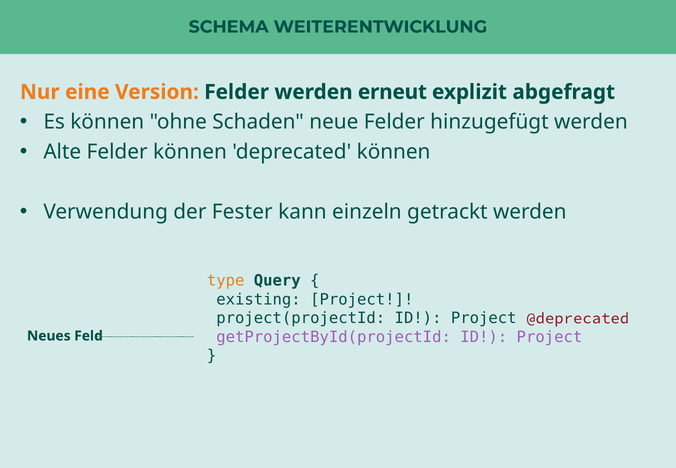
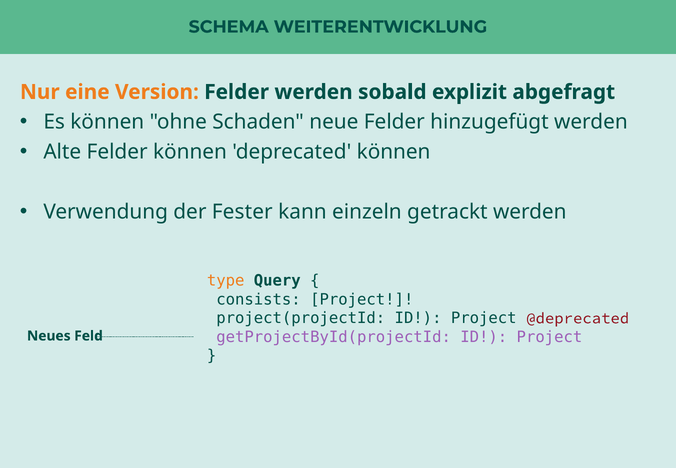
erneut: erneut -> sobald (392, 92)
existing: existing -> consists (259, 299)
